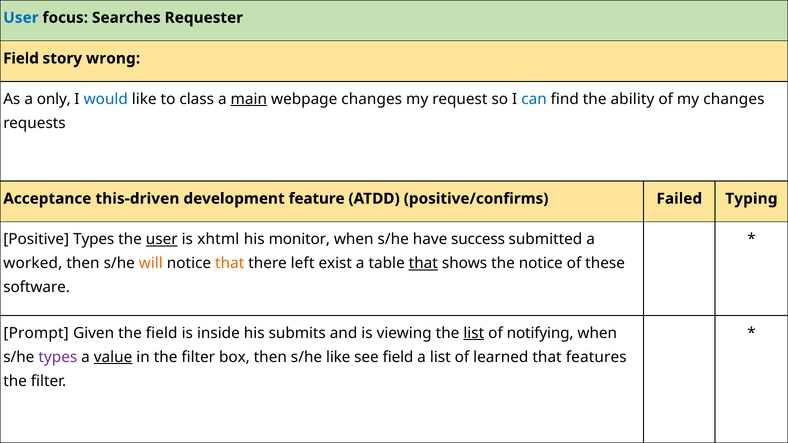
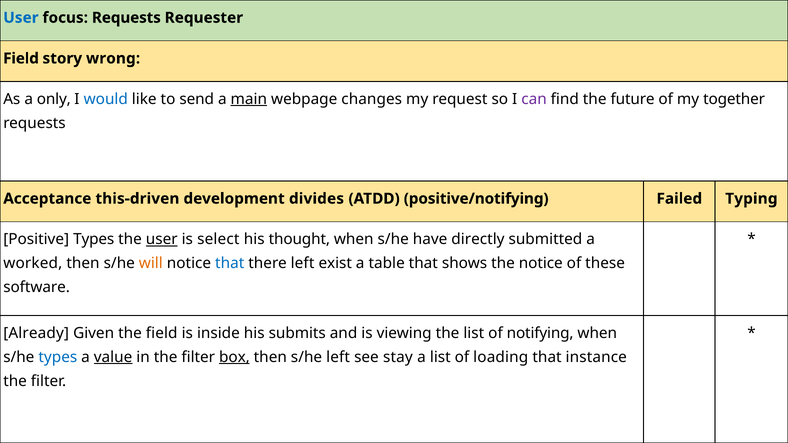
focus Searches: Searches -> Requests (126, 18)
class: class -> send (197, 99)
can colour: blue -> purple (534, 99)
ability: ability -> future (633, 99)
my changes: changes -> together (734, 99)
feature: feature -> divides (316, 199)
positive/confirms: positive/confirms -> positive/notifying (476, 199)
xhtml: xhtml -> select (218, 240)
monitor: monitor -> thought (299, 240)
success: success -> directly (478, 240)
that colour: orange -> blue (230, 263)
that underline: present -> none (423, 263)
Prompt: Prompt -> Already (36, 333)
list underline: present -> none (474, 333)
types colour: purple -> blue (58, 357)
box underline: none -> present (234, 357)
s/he like: like -> left (338, 357)
see field: field -> stay (398, 357)
learned: learned -> loading (501, 357)
features: features -> instance (596, 357)
